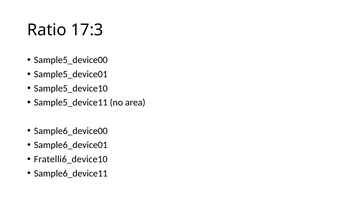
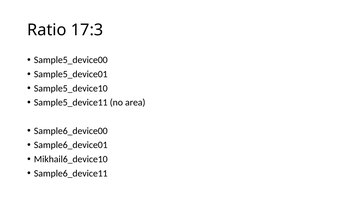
Fratelli6_device10: Fratelli6_device10 -> Mikhail6_device10 (71, 159)
